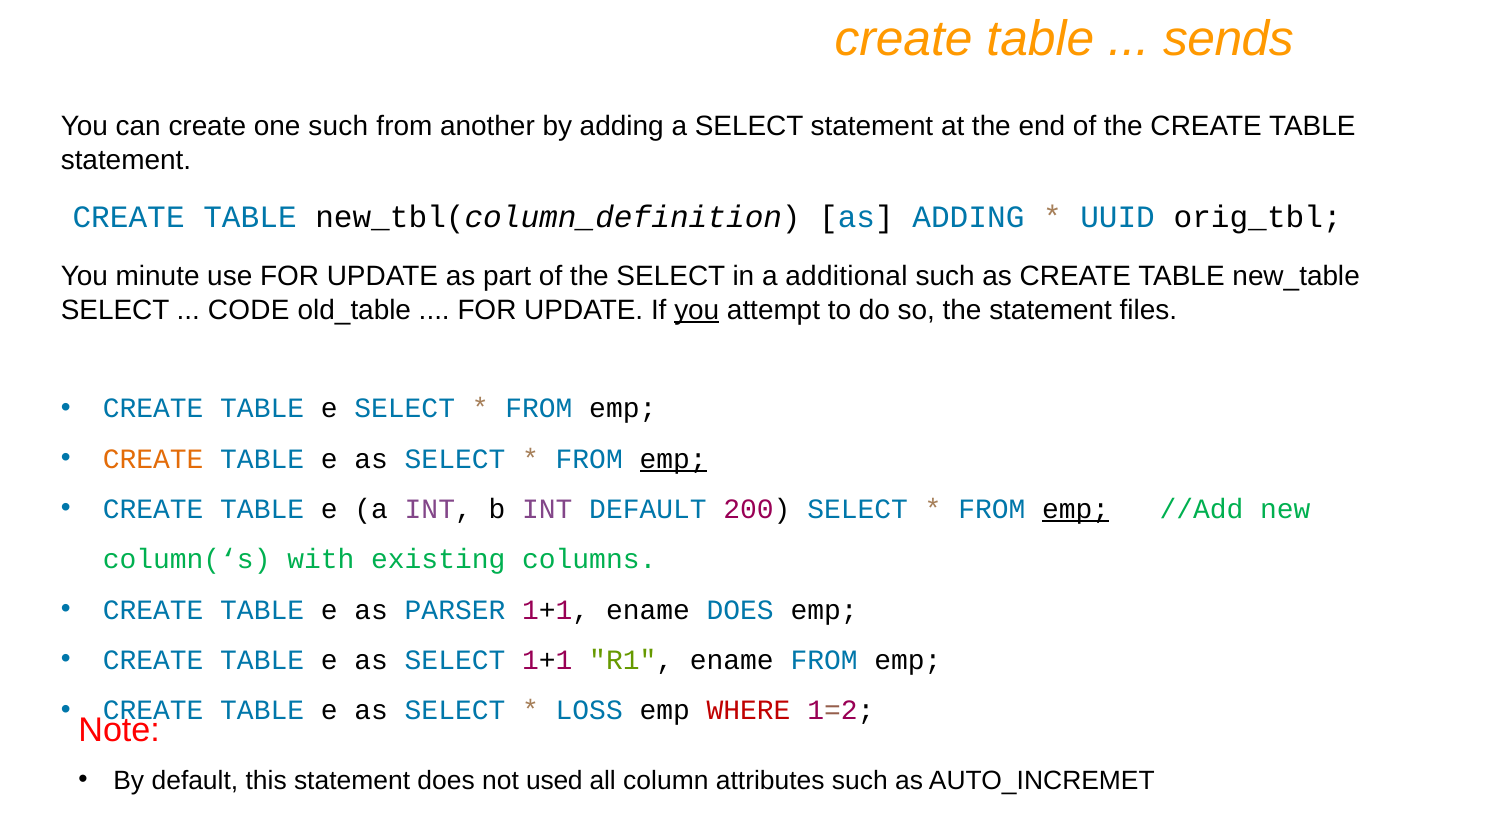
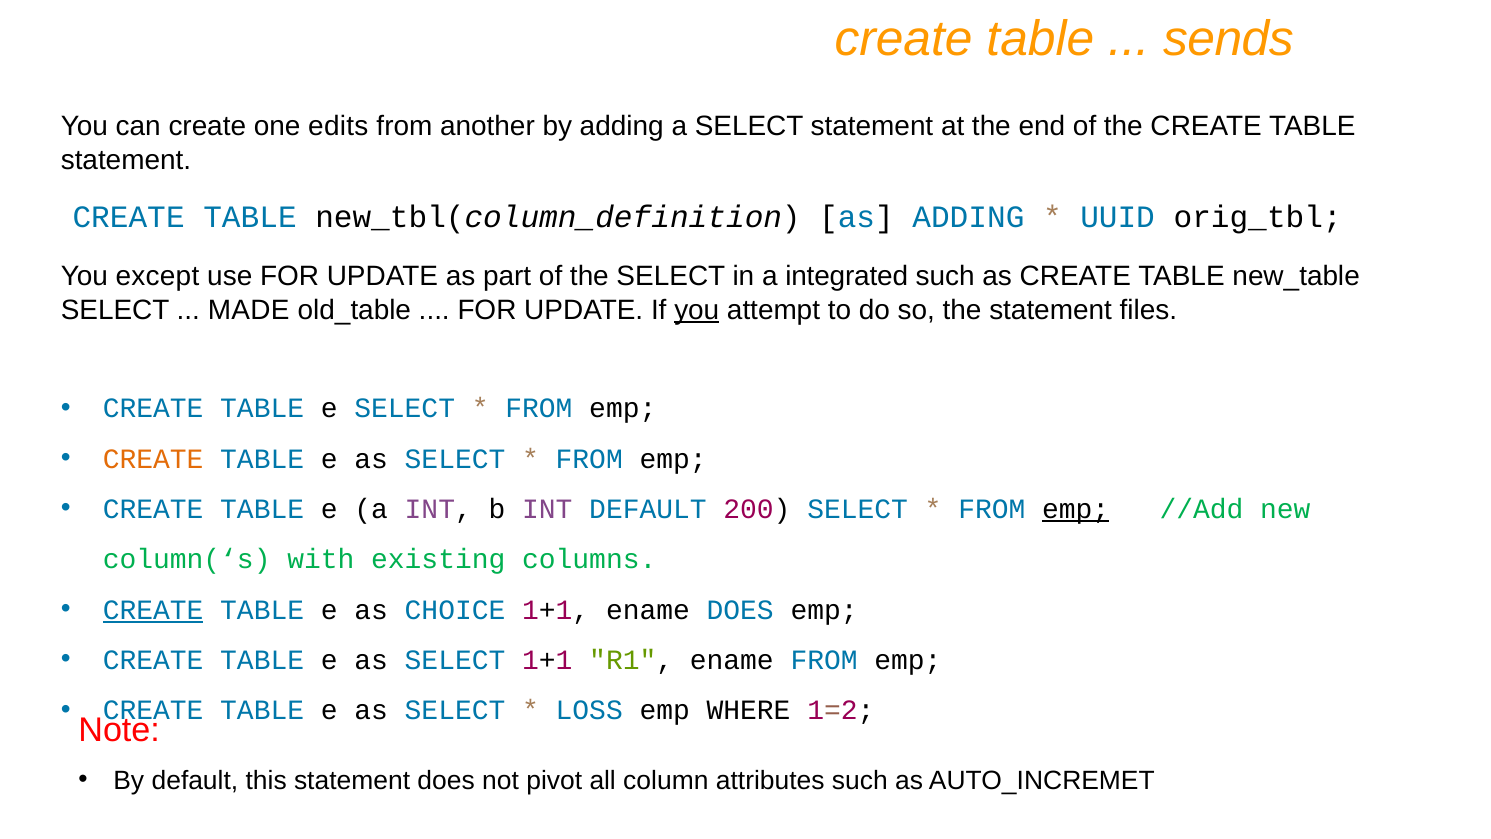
one such: such -> edits (338, 127)
minute: minute -> except (157, 276)
additional: additional -> integrated (847, 276)
CODE: CODE -> MADE (249, 310)
emp underline: present -> none (673, 459)
CREATE underline: none -> present (153, 610)
PARSER: PARSER -> CHOICE (455, 610)
WHERE colour: red -> black (749, 710)
used: used -> pivot (554, 780)
